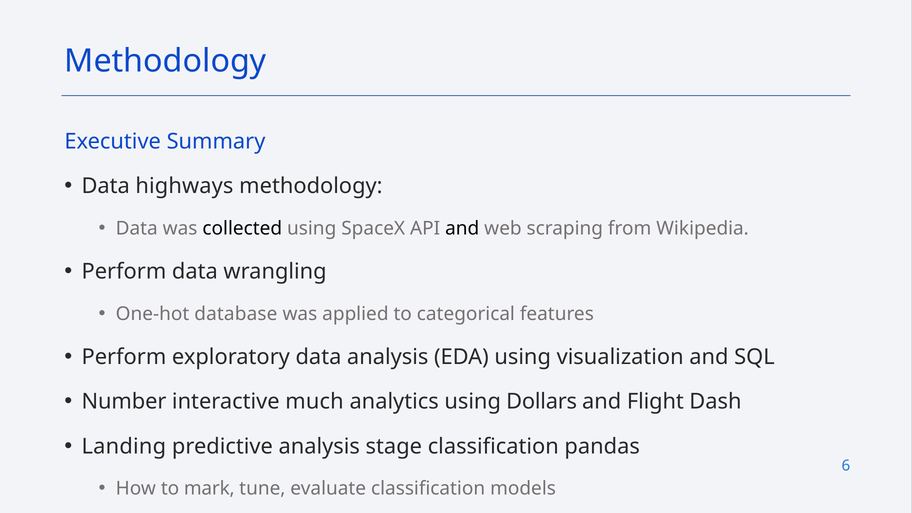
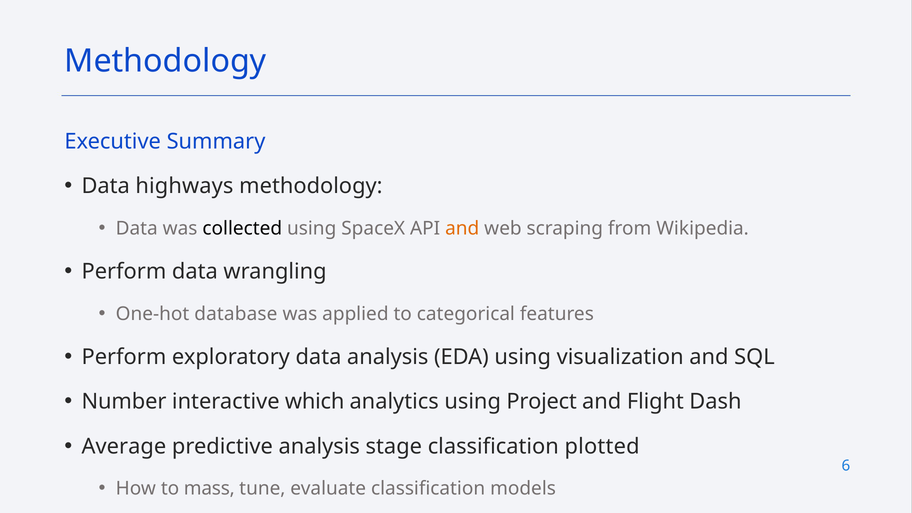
and colour: black -> orange (462, 228)
much: much -> which (315, 402)
Dollars: Dollars -> Project (542, 402)
Landing: Landing -> Average (124, 446)
pandas: pandas -> plotted (602, 446)
mark: mark -> mass (209, 489)
